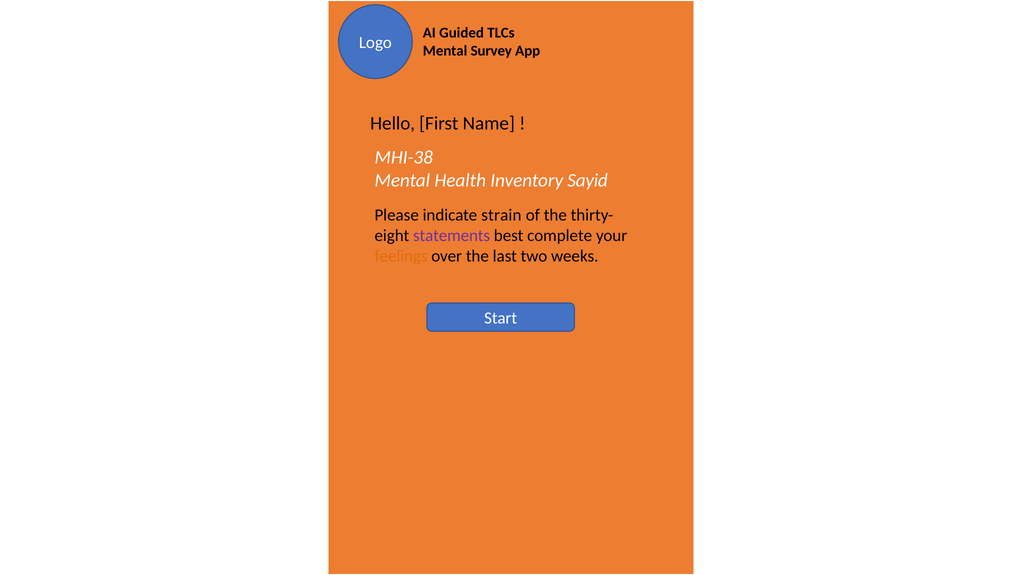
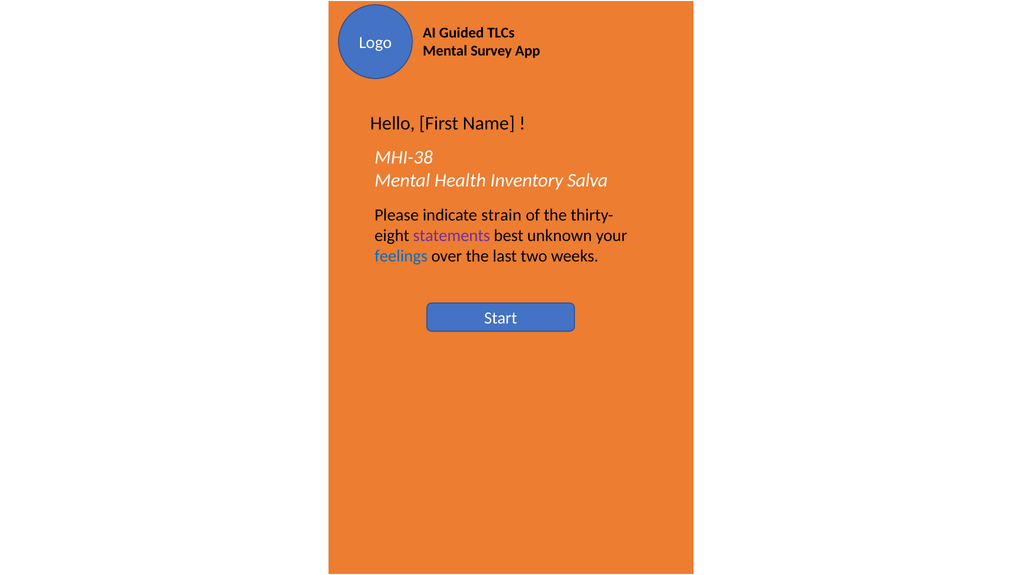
Sayid: Sayid -> Salva (588, 180)
complete: complete -> unknown (560, 235)
feelings colour: orange -> blue (401, 256)
